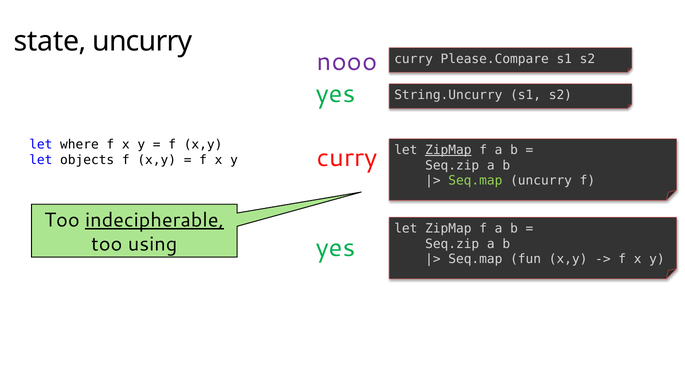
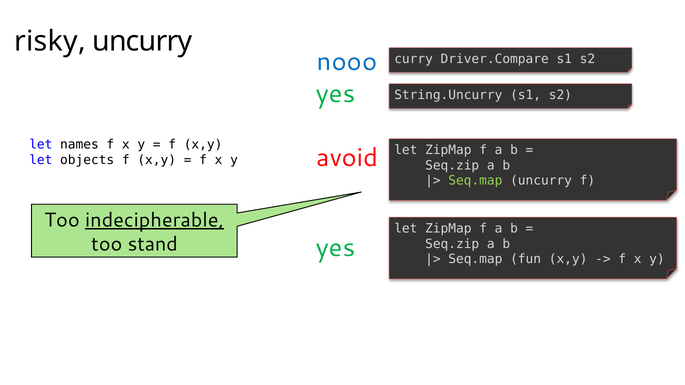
state: state -> risky (50, 42)
Please.Compare: Please.Compare -> Driver.Compare (495, 59)
nooo colour: purple -> blue (347, 62)
where: where -> names (79, 145)
ZipMap underline: present -> none (448, 150)
y curry: curry -> avoid (347, 158)
using: using -> stand (153, 244)
